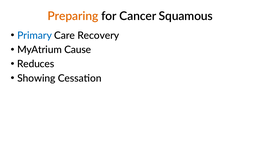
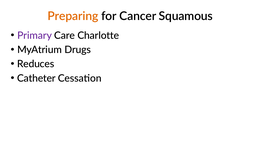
Primary colour: blue -> purple (35, 36)
Recovery: Recovery -> Charlotte (98, 36)
Cause: Cause -> Drugs (78, 50)
Showing: Showing -> Catheter (36, 78)
